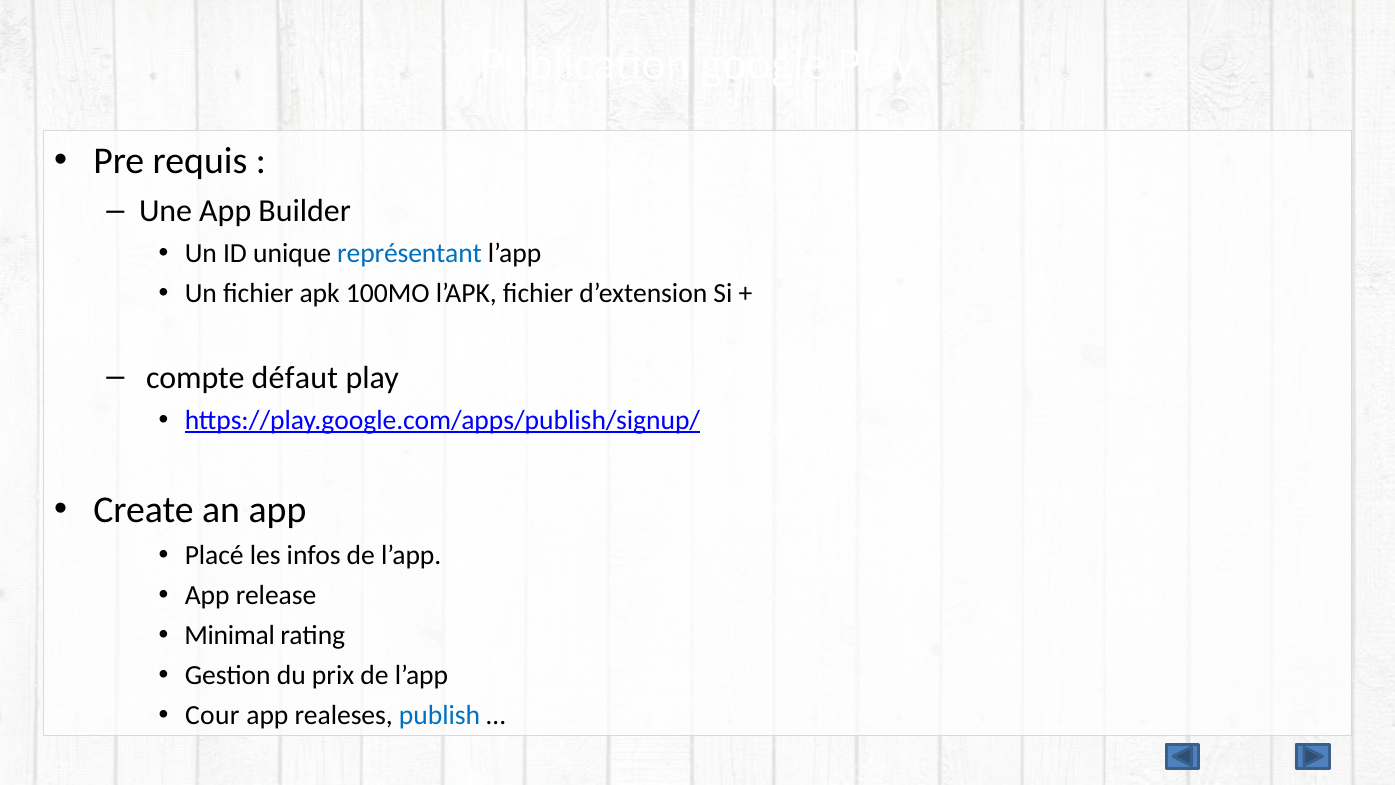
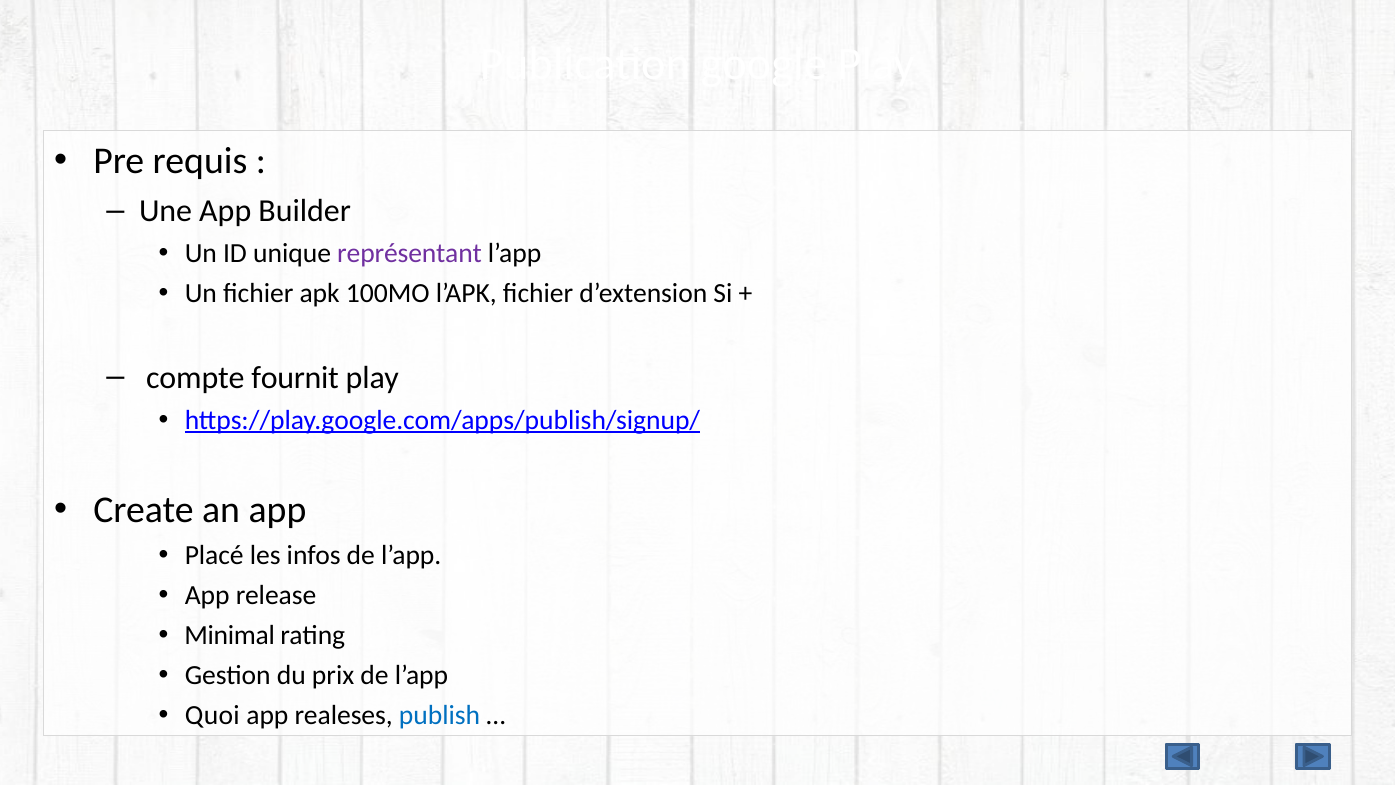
représentant colour: blue -> purple (410, 253)
défaut: défaut -> fournit (295, 378)
Cour: Cour -> Quoi (212, 715)
